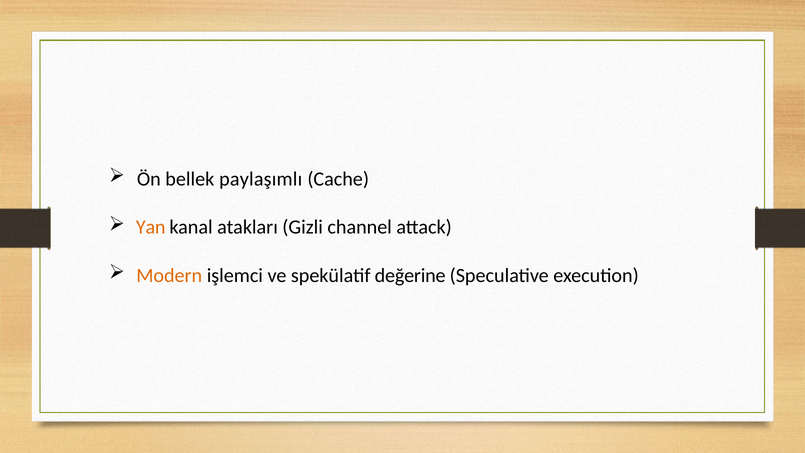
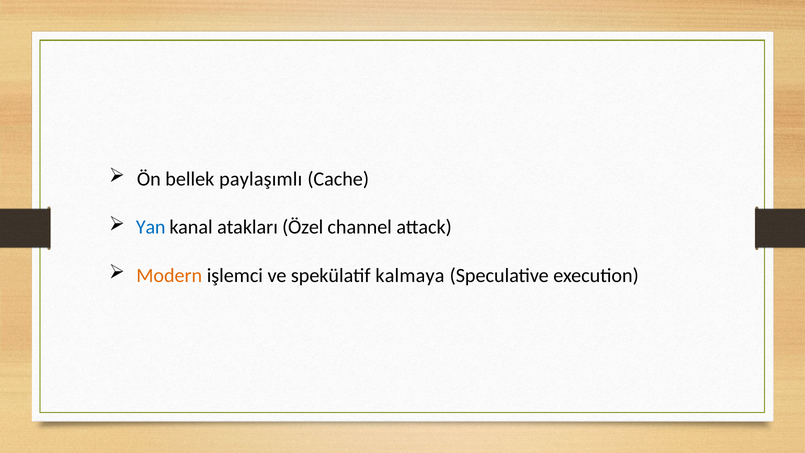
Yan colour: orange -> blue (151, 227)
Gizli: Gizli -> Özel (303, 227)
değerine: değerine -> kalmaya (410, 275)
